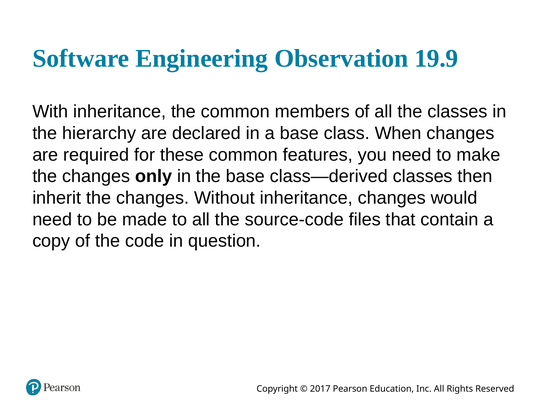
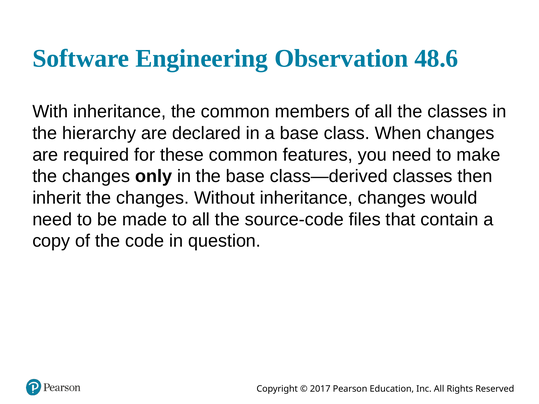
19.9: 19.9 -> 48.6 (436, 58)
